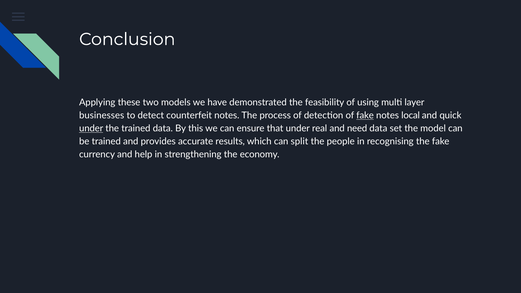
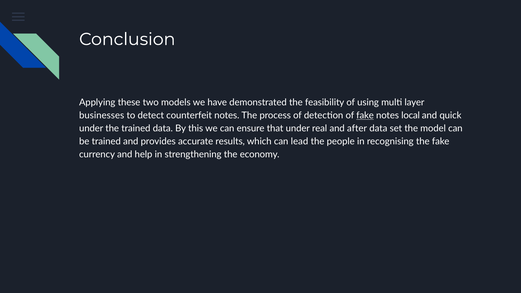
under underline: present -> none (91, 128)
need: need -> after (357, 128)
split: split -> lead (299, 141)
